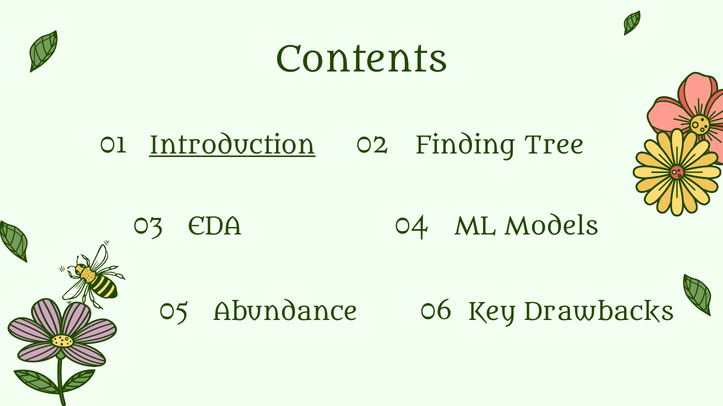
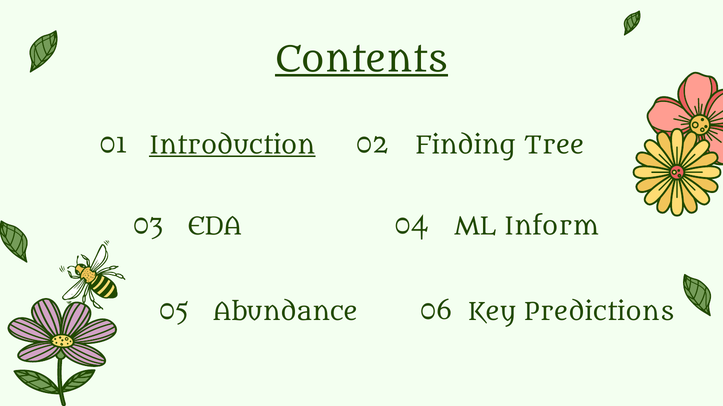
Contents underline: none -> present (361, 60)
Models: Models -> Inform (551, 227)
Drawbacks: Drawbacks -> Predictions (599, 313)
